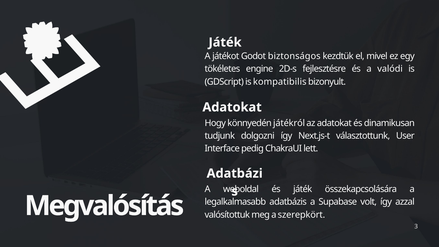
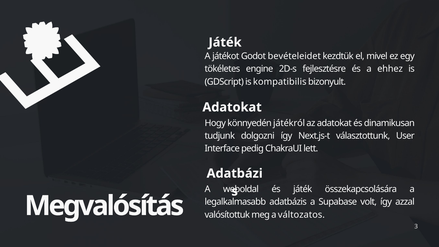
biztonságos: biztonságos -> bevételeidet (294, 56)
valódi: valódi -> ehhez (390, 69)
szerepkört: szerepkört -> változatos (301, 215)
